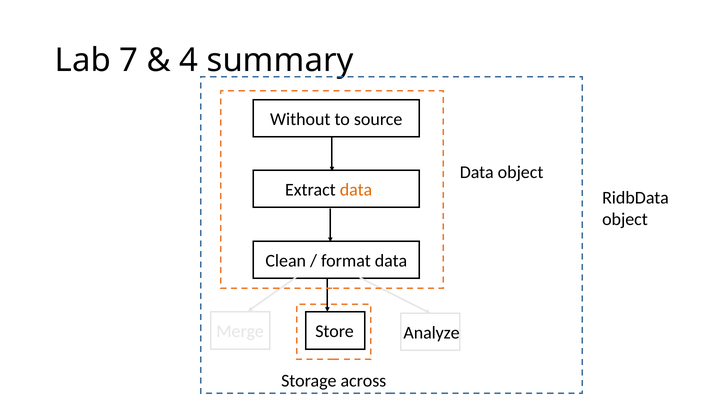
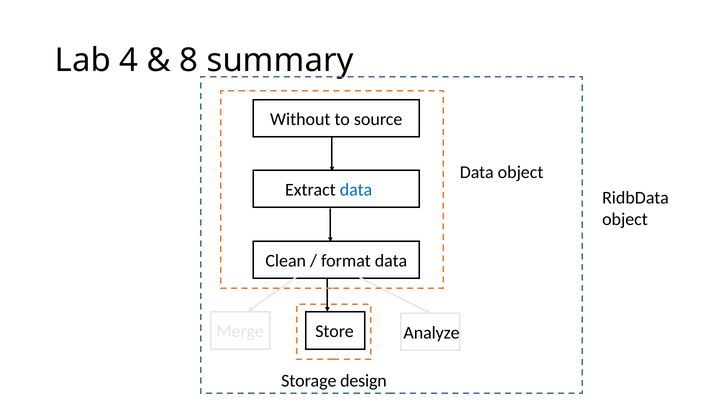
7: 7 -> 4 (129, 60)
4: 4 -> 8 (189, 60)
data colour: orange -> blue (356, 190)
across: across -> design (363, 381)
